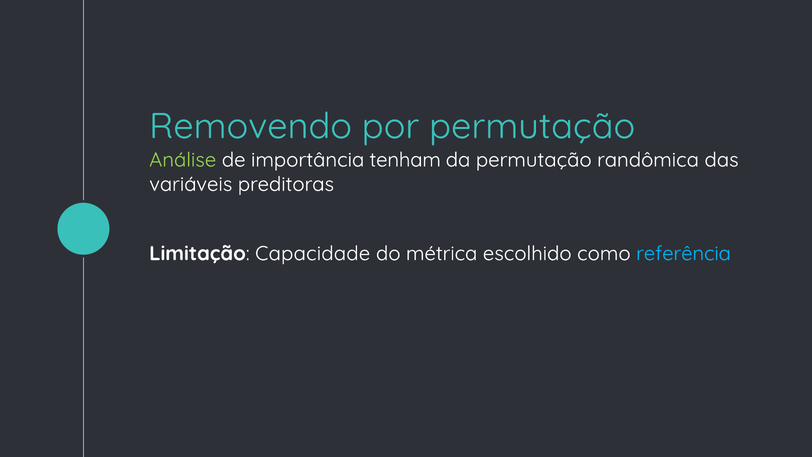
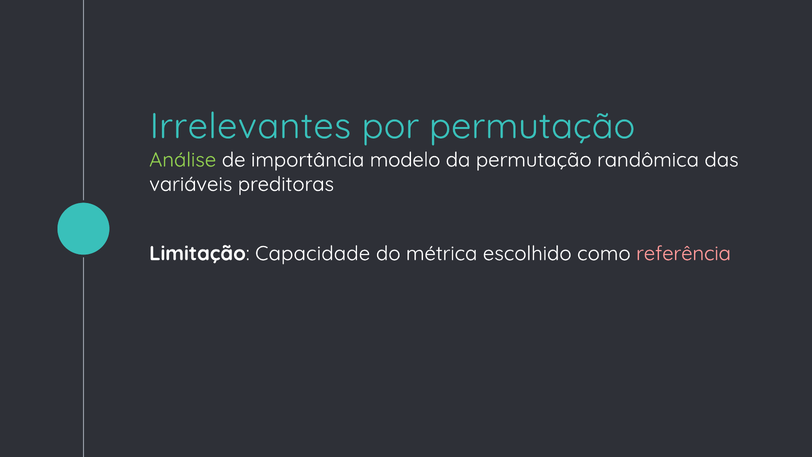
Removendo: Removendo -> Irrelevantes (250, 126)
tenham: tenham -> modelo (405, 160)
referência colour: light blue -> pink (683, 253)
